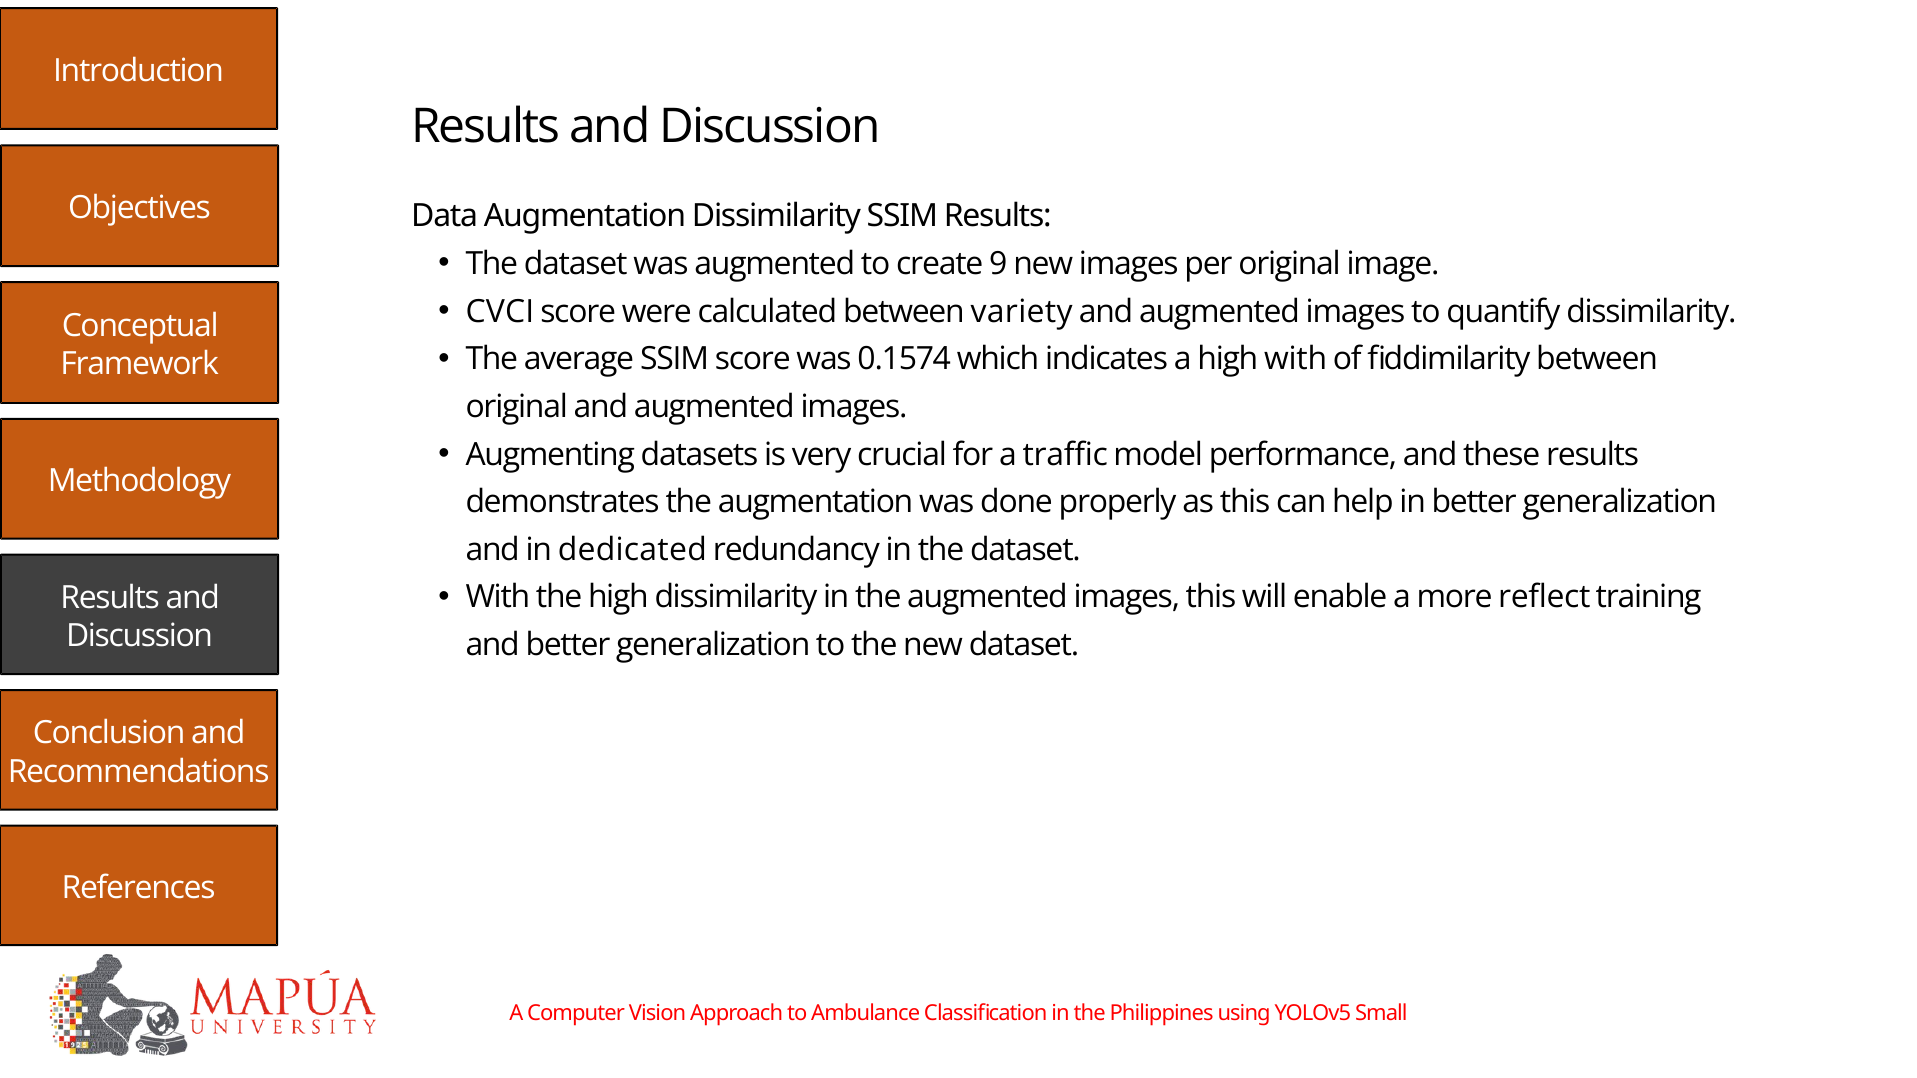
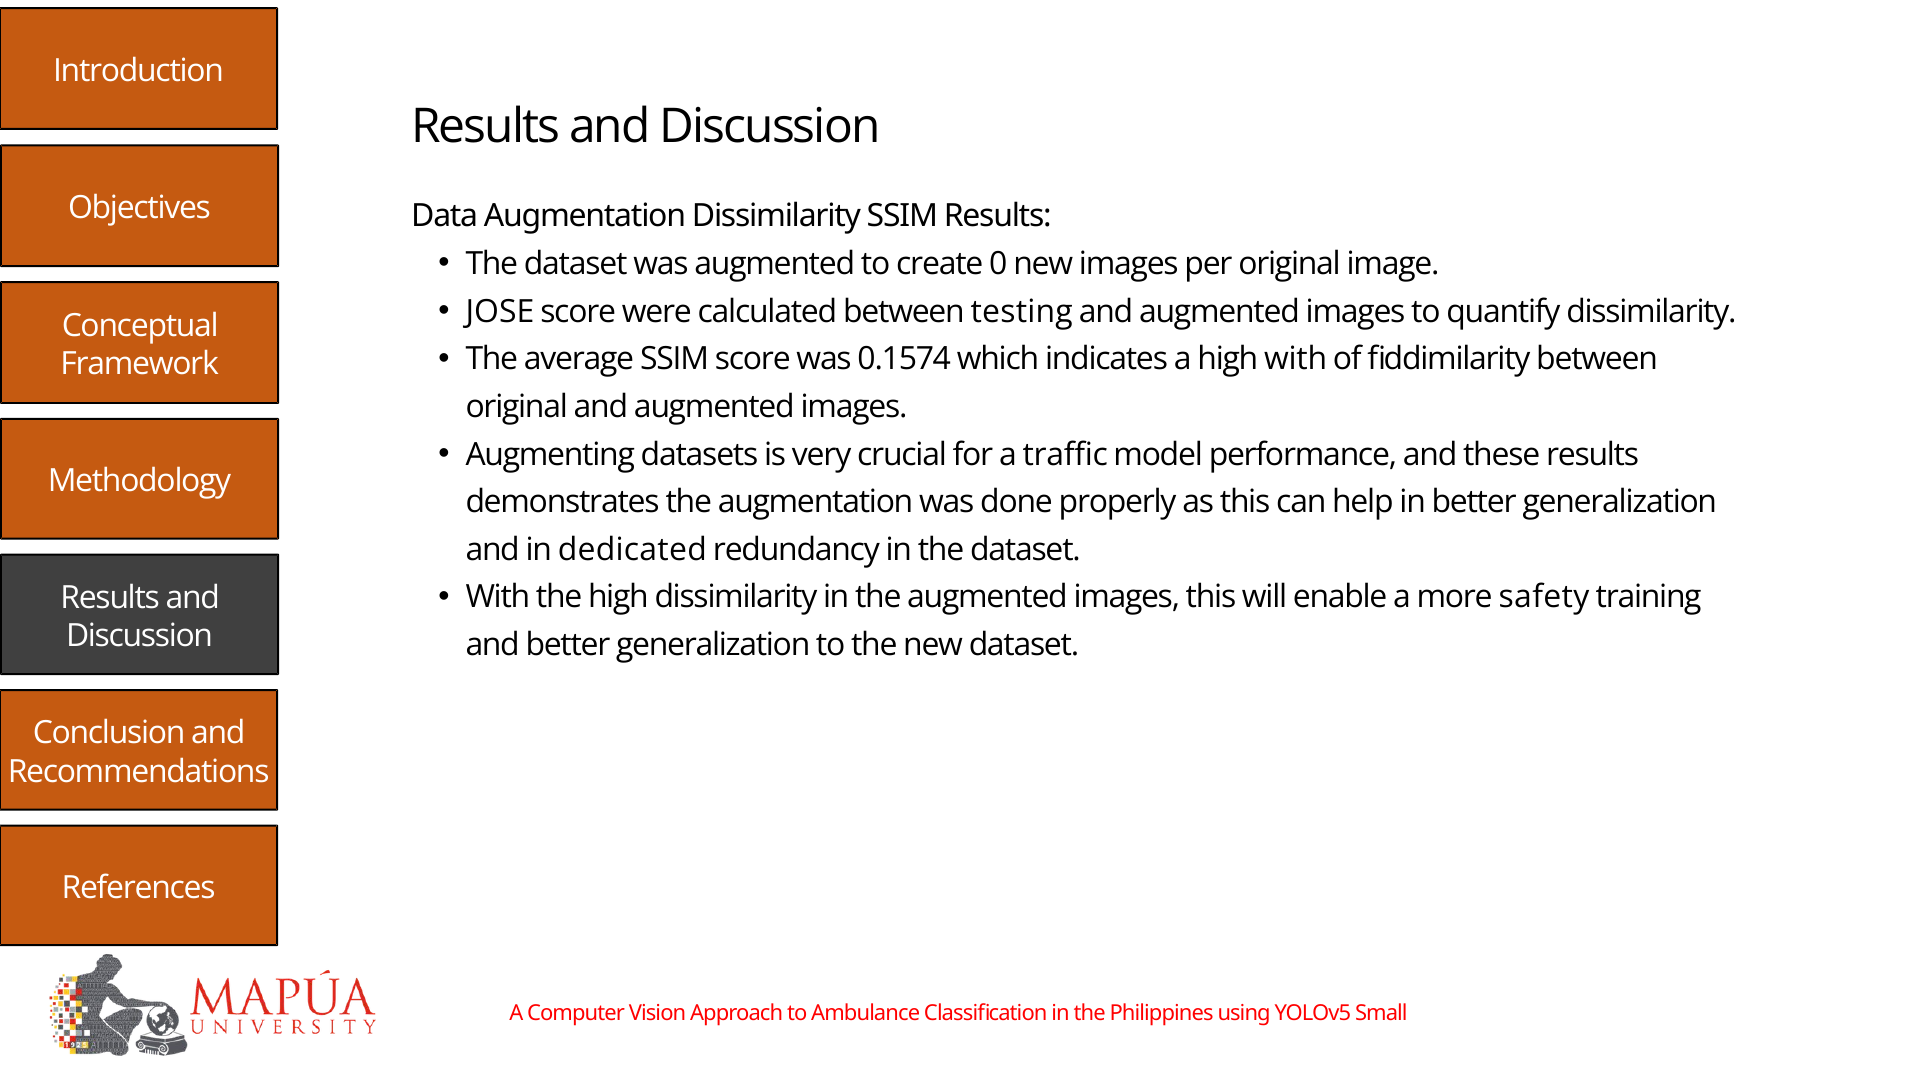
9: 9 -> 0 (998, 264)
CVCI: CVCI -> JOSE (500, 312)
variety: variety -> testing (1022, 312)
reflect: reflect -> safety (1544, 597)
